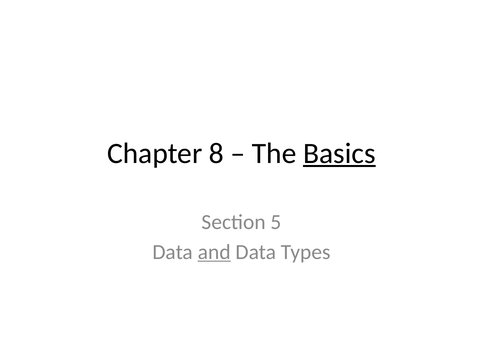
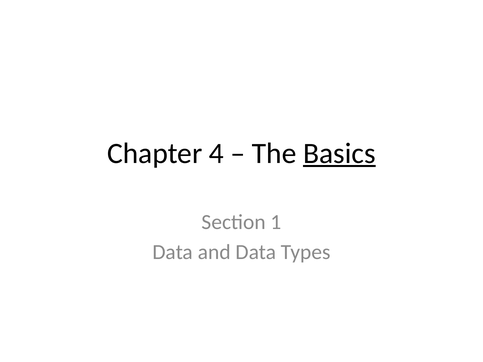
8: 8 -> 4 (216, 153)
5: 5 -> 1 (276, 222)
and underline: present -> none (214, 252)
